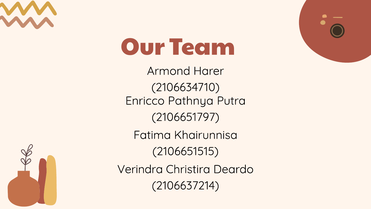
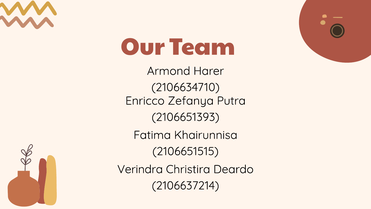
Pathnya: Pathnya -> Zefanya (191, 101)
2106651797: 2106651797 -> 2106651393 (186, 117)
